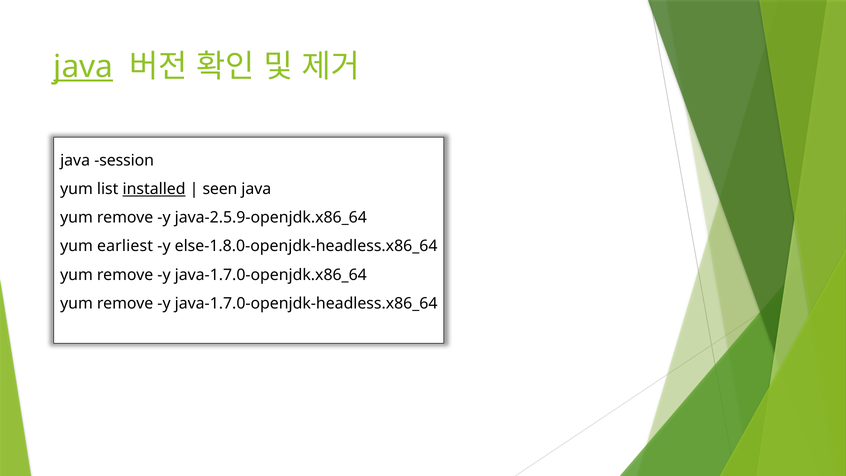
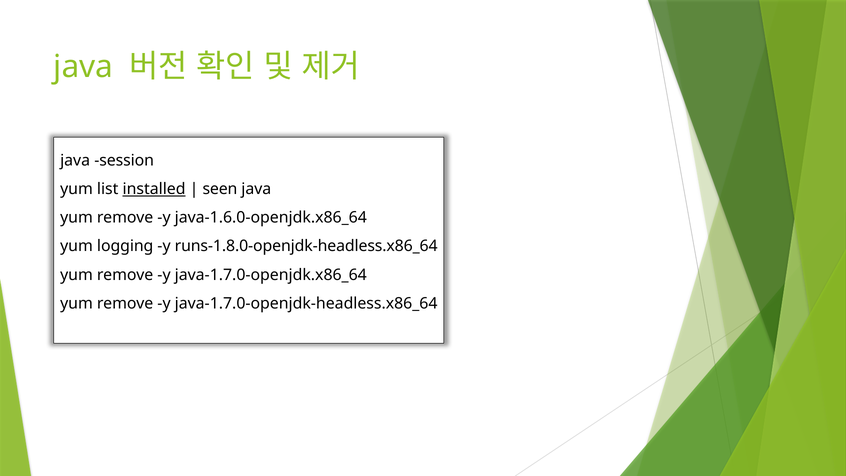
java underline: present -> none (83, 67)
java-2.5.9-openjdk.x86_64: java-2.5.9-openjdk.x86_64 -> java-1.6.0-openjdk.x86_64 (271, 218)
earliest: earliest -> logging (125, 246)
else-1.8.0-openjdk-headless.x86_64: else-1.8.0-openjdk-headless.x86_64 -> runs-1.8.0-openjdk-headless.x86_64 (306, 246)
